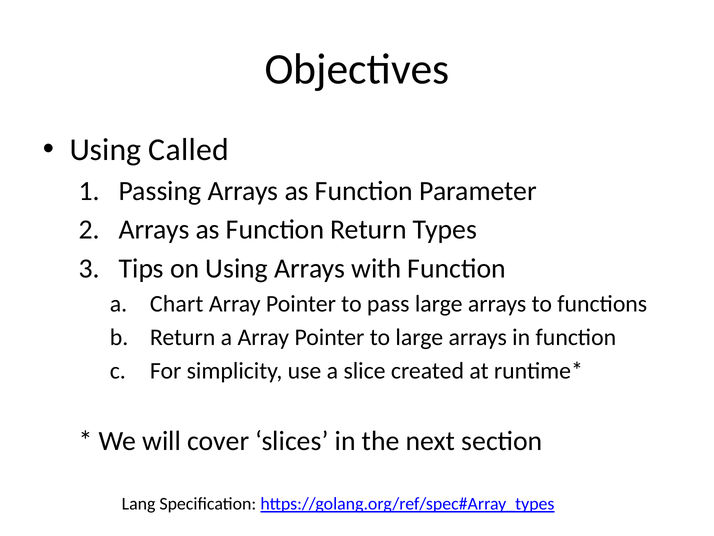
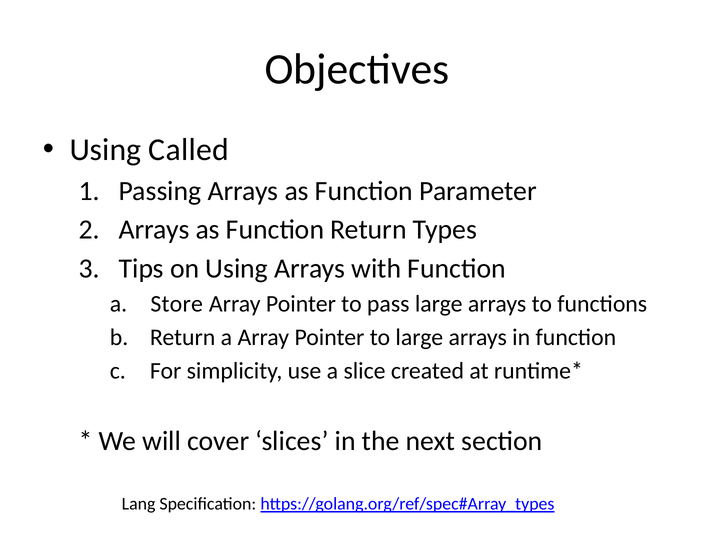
Chart: Chart -> Store (177, 304)
